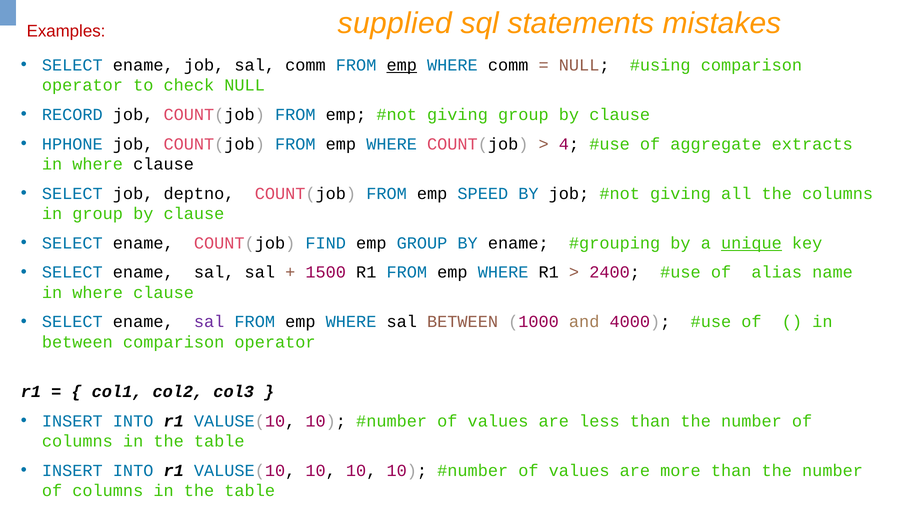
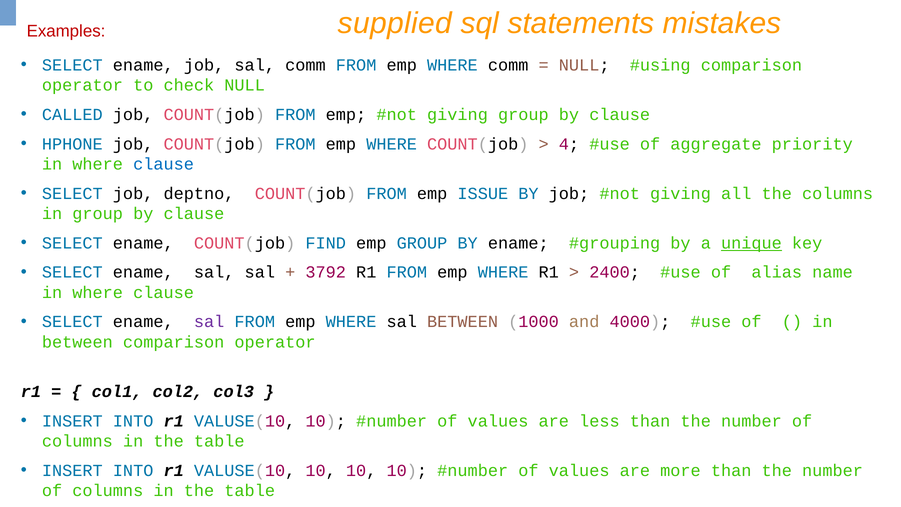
emp underline: present -> none (402, 65)
RECORD: RECORD -> CALLED (72, 115)
extracts: extracts -> priority (812, 144)
clause colour: black -> blue (164, 164)
SPEED: SPEED -> ISSUE (483, 193)
1500: 1500 -> 3792 (326, 272)
